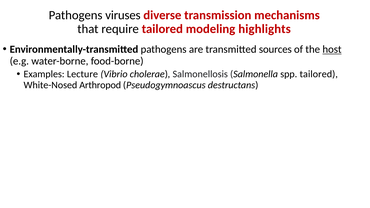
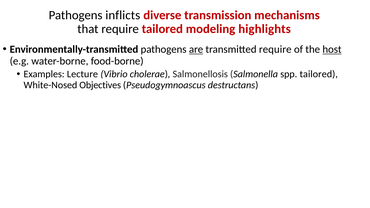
viruses: viruses -> inflicts (123, 15)
are underline: none -> present (196, 49)
transmitted sources: sources -> require (275, 49)
Arthropod: Arthropod -> Objectives (100, 85)
